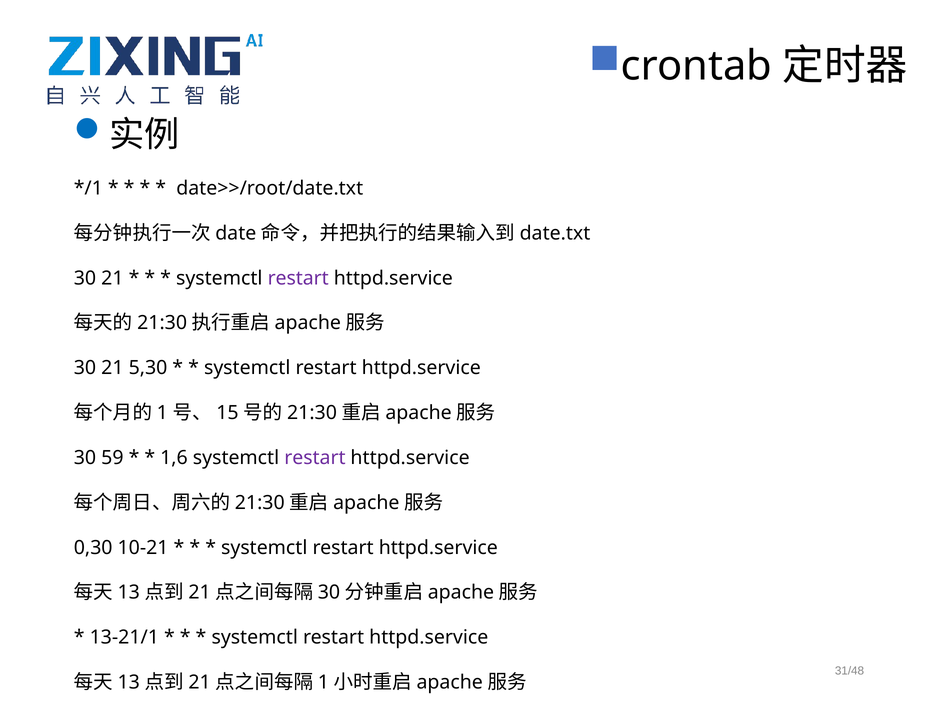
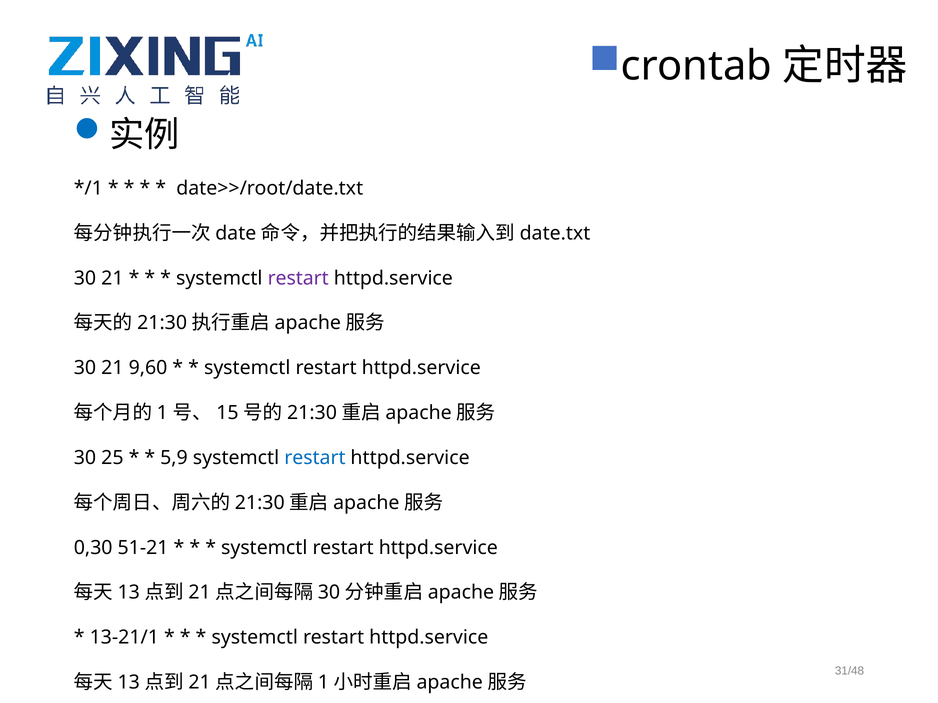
5,30: 5,30 -> 9,60 (148, 368)
59: 59 -> 25 (112, 458)
1,6: 1,6 -> 5,9 (174, 458)
restart colour: purple -> blue (315, 458)
10-21: 10-21 -> 51-21 (143, 548)
